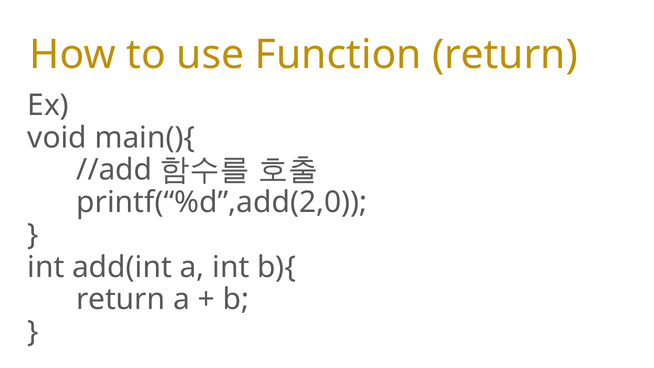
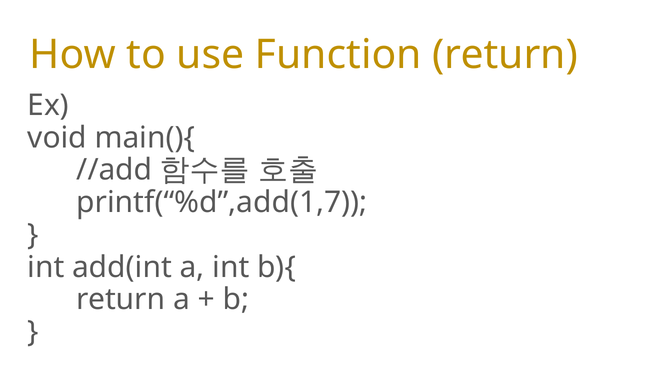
printf(“%d”,add(2,0: printf(“%d”,add(2,0 -> printf(“%d”,add(1,7 (222, 202)
